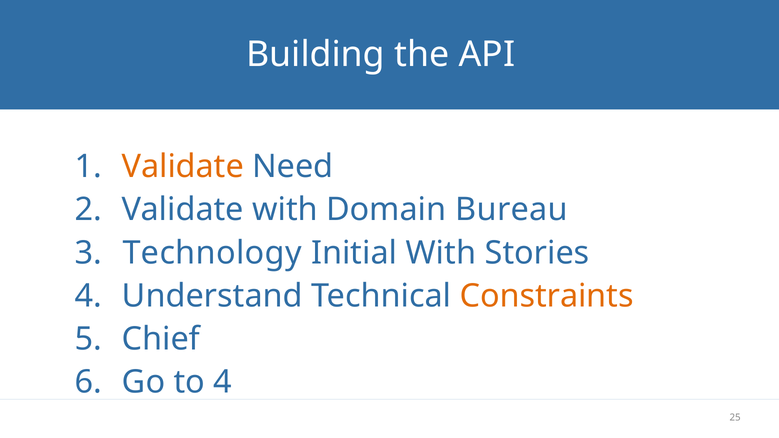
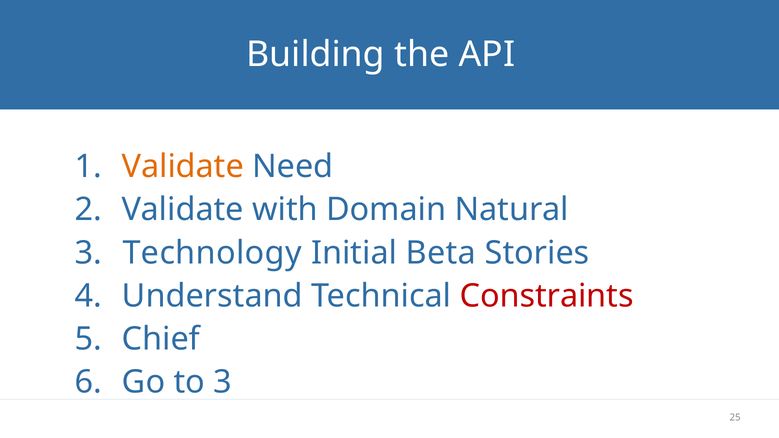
Bureau: Bureau -> Natural (512, 210)
Initial With: With -> Beta (441, 253)
Constraints colour: orange -> red (547, 296)
to 4: 4 -> 3 (223, 382)
